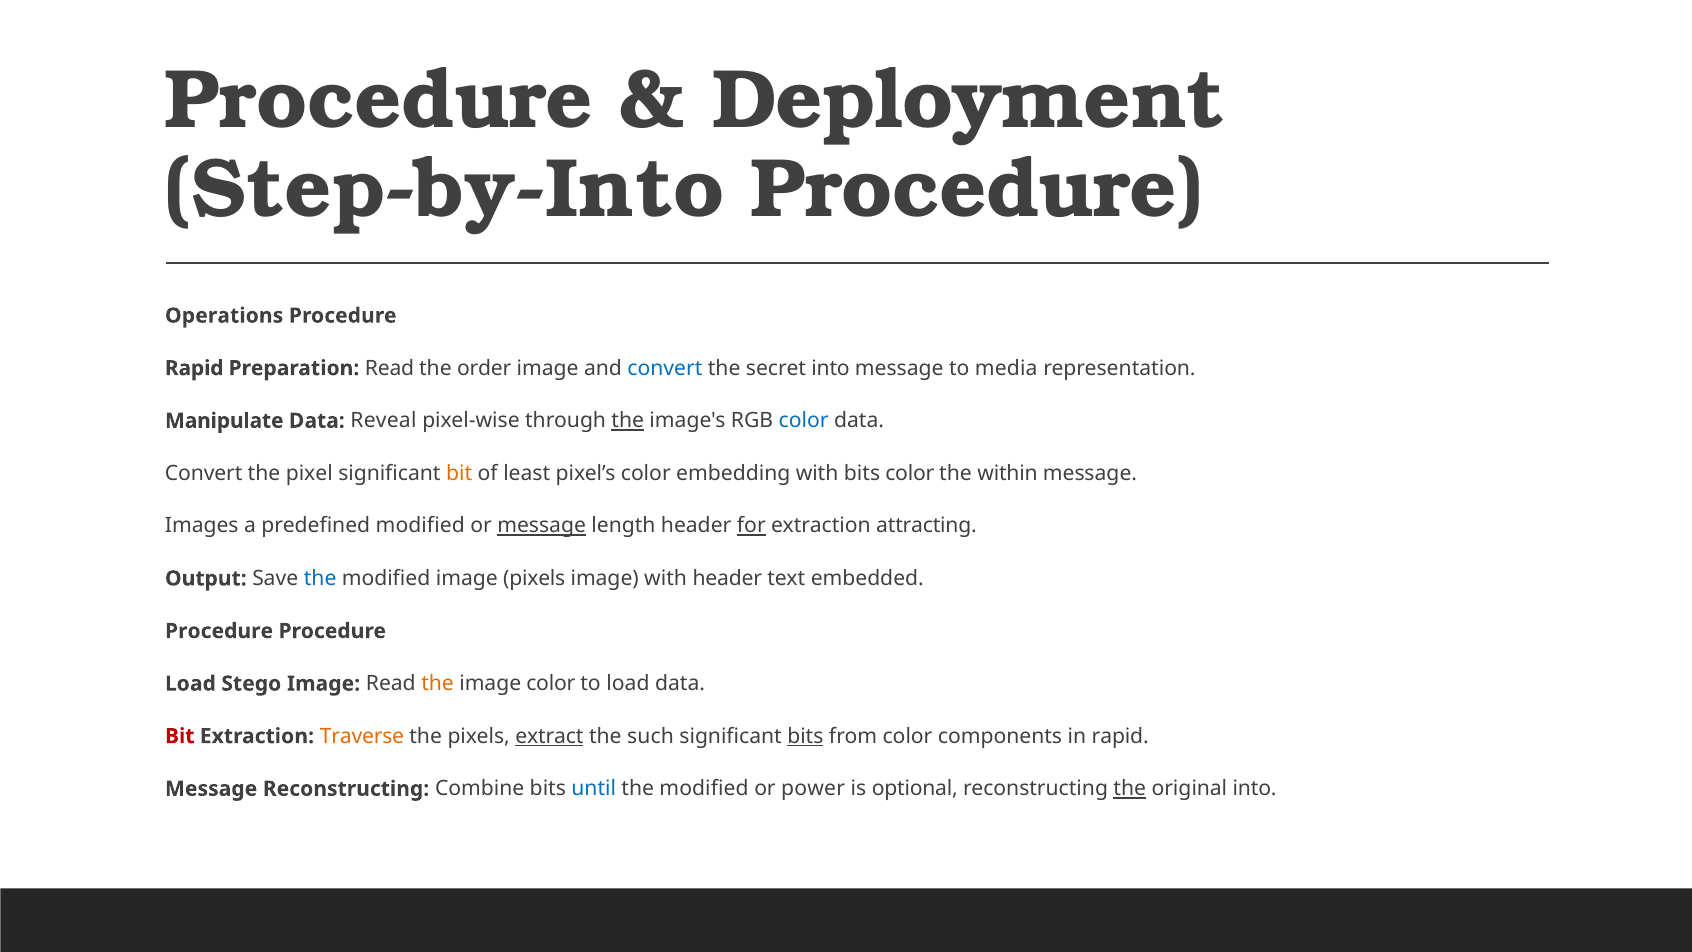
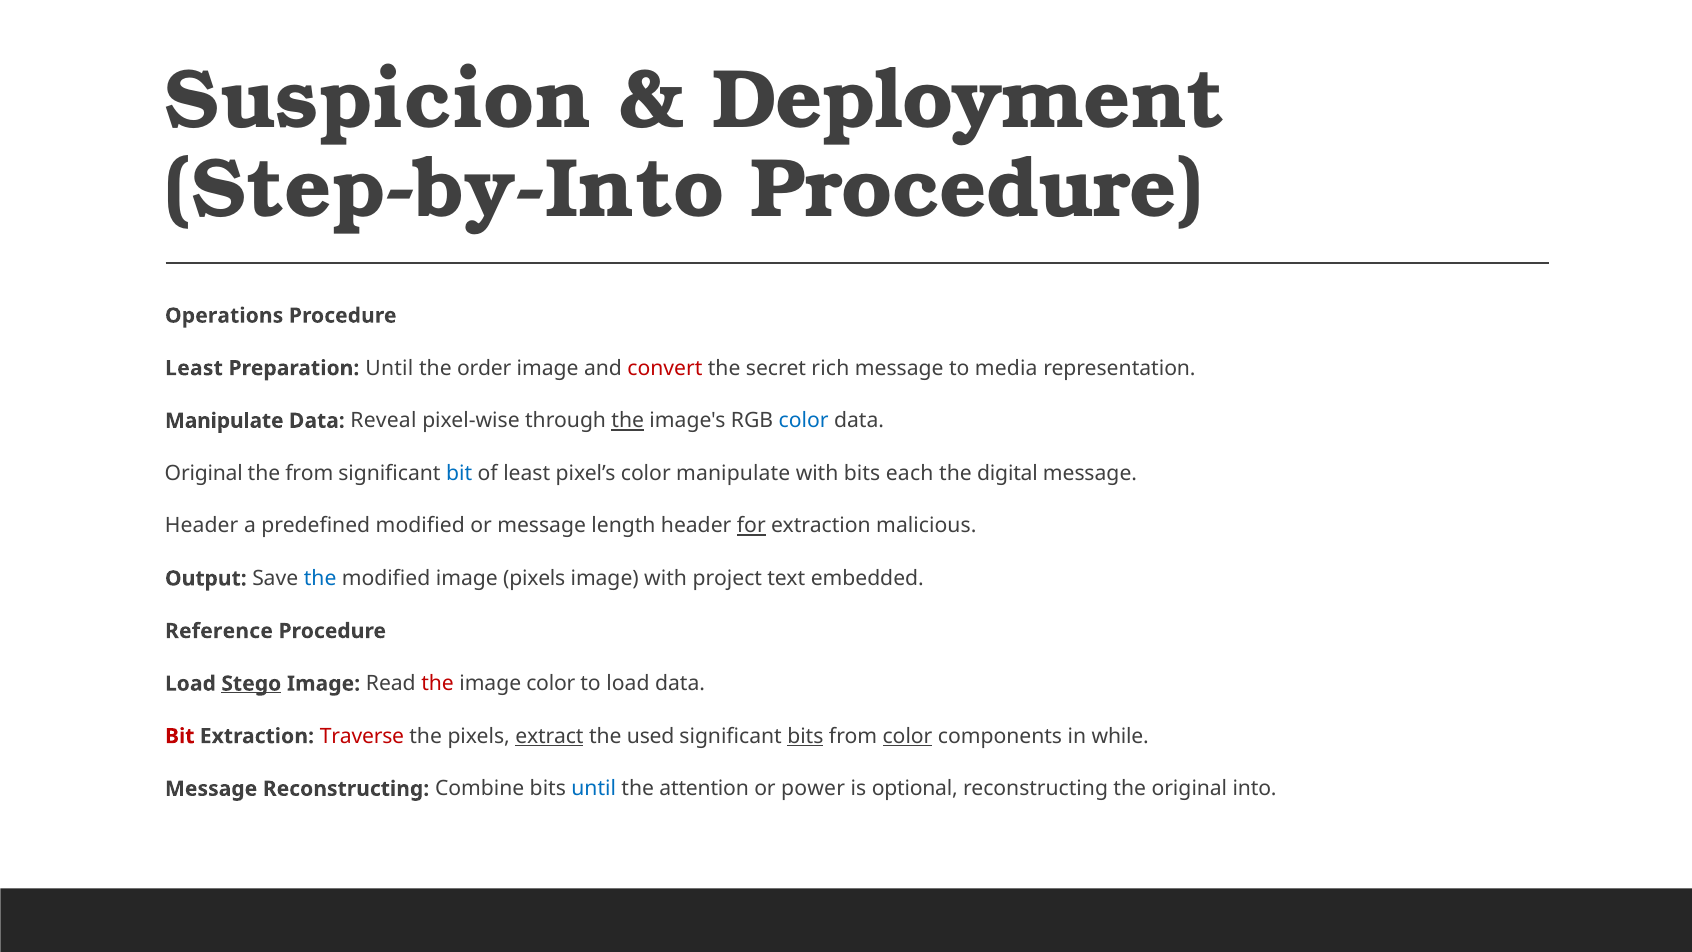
Procedure: Procedure -> Suspicion (379, 100)
Rapid: Rapid -> Least (194, 368)
Preparation Read: Read -> Until (389, 368)
convert colour: blue -> red (665, 368)
secret into: into -> rich (830, 368)
Convert: Convert -> Original (204, 473)
the pixel: pixel -> from (309, 473)
bit colour: orange -> blue (459, 473)
color embedding: embedding -> manipulate (733, 473)
bits color: color -> each (910, 473)
within: within -> digital (1007, 473)
Images: Images -> Header (202, 526)
message underline: present -> none (542, 526)
attracting: attracting -> malicious (926, 526)
with header: header -> project (727, 578)
Procedure: Procedure -> Reference (219, 631)
Stego underline: none -> present (251, 683)
the colour: orange -> red (438, 683)
Traverse colour: orange -> red (362, 736)
such: such -> used (651, 736)
color underline: none -> present (908, 736)
in rapid: rapid -> while (1120, 736)
modified: modified -> attention (704, 789)
the underline: present -> none (1130, 789)
